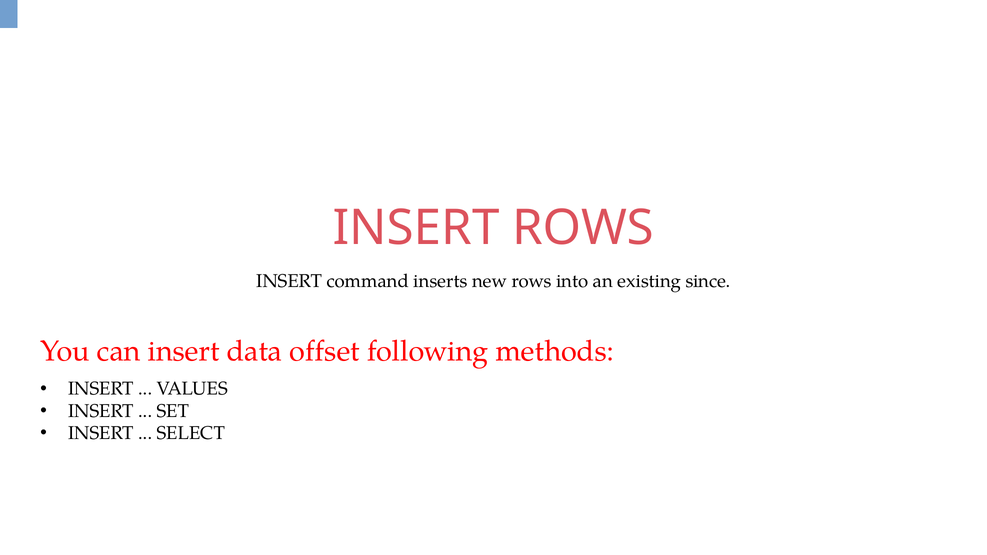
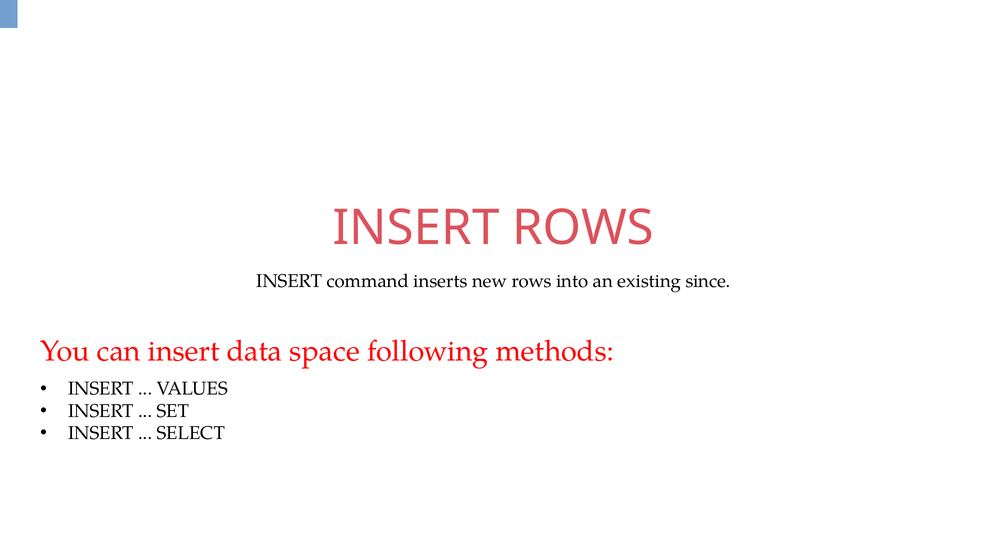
offset: offset -> space (325, 351)
